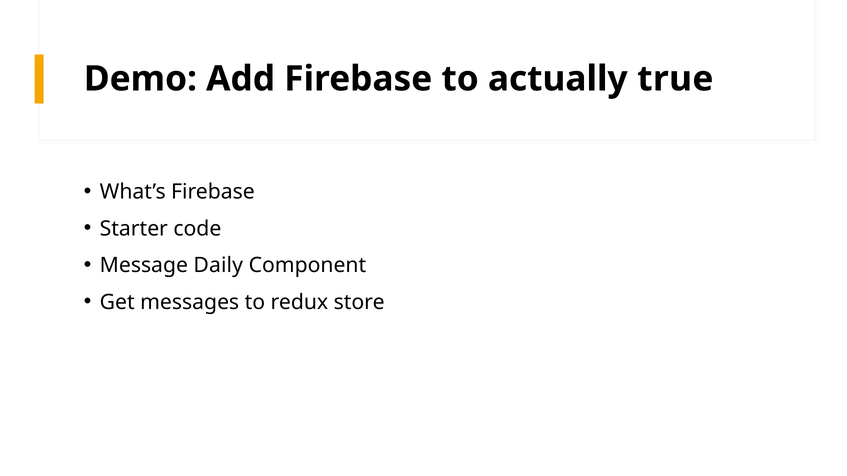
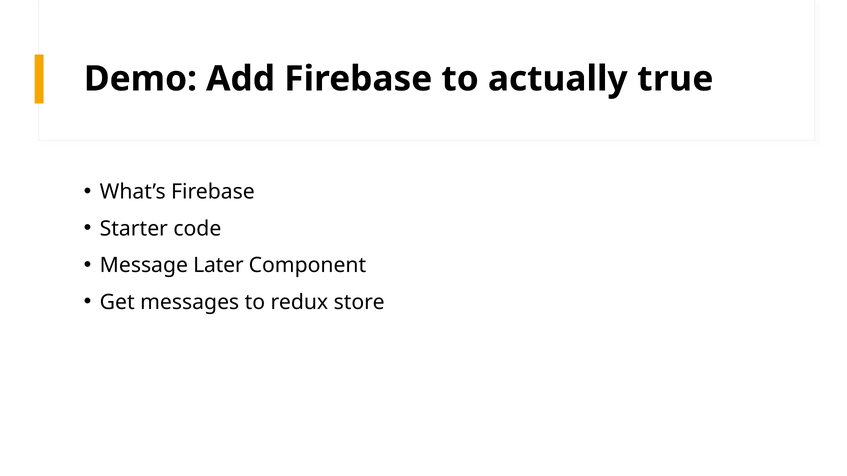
Daily: Daily -> Later (218, 266)
